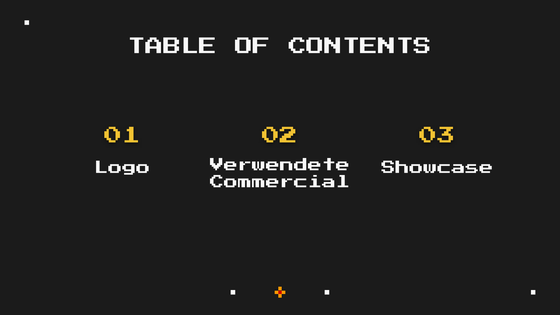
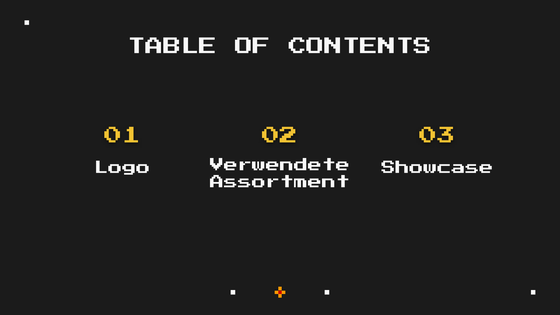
Commercial: Commercial -> Assortment (280, 185)
